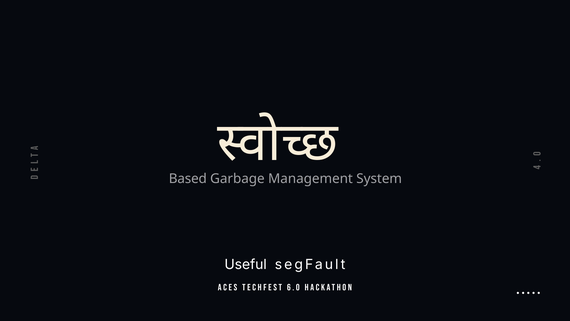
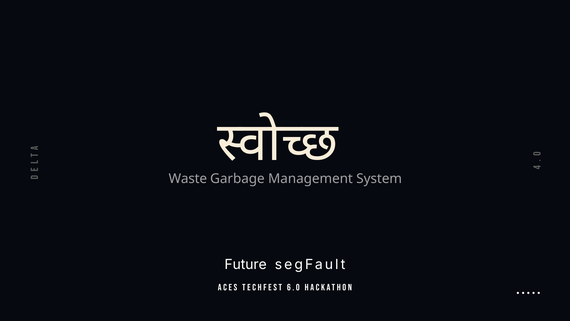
Based: Based -> Waste (188, 178)
Useful: Useful -> Future (246, 264)
